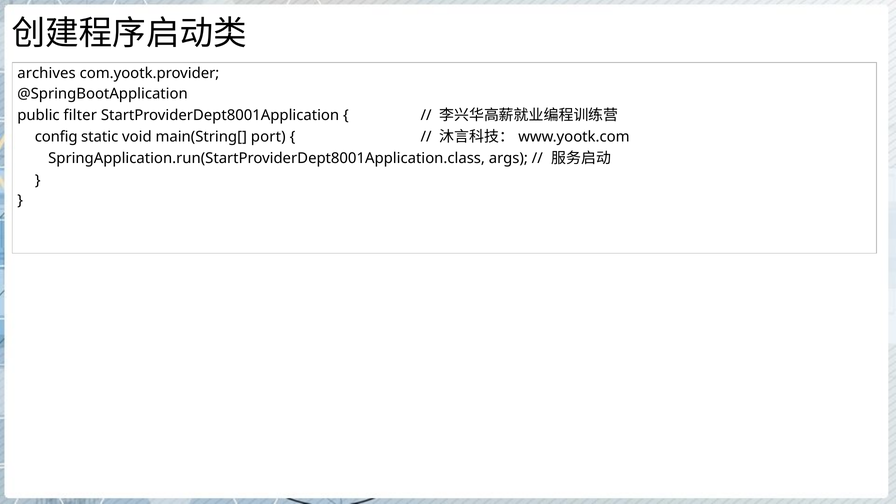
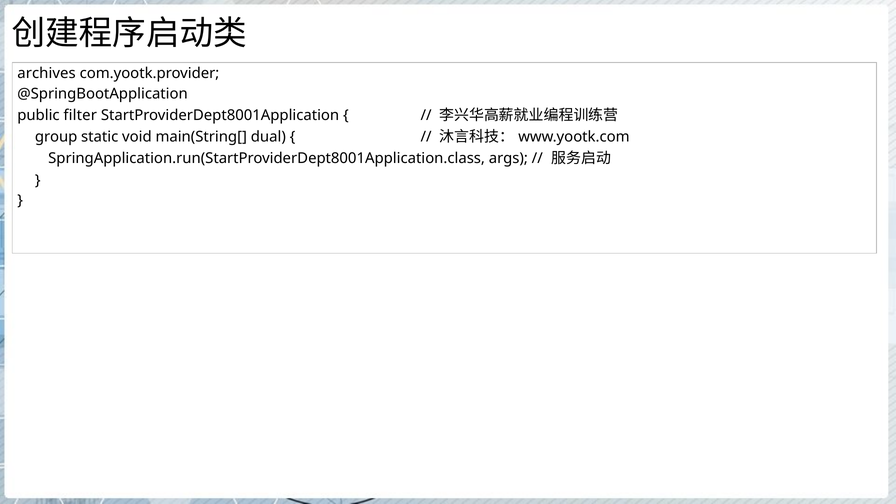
config: config -> group (56, 137)
port: port -> dual (268, 137)
